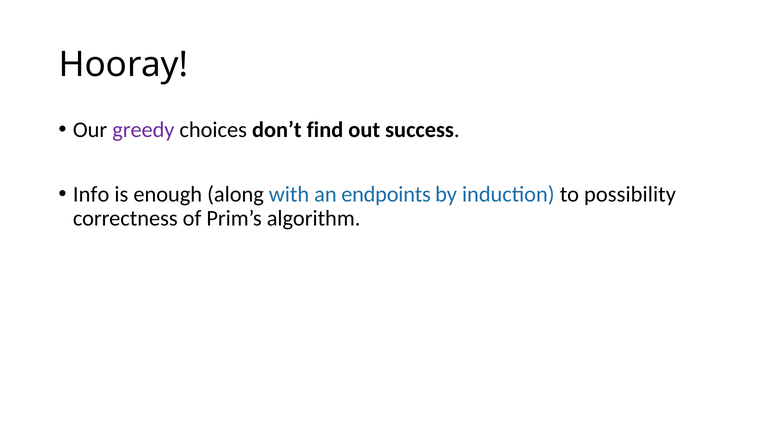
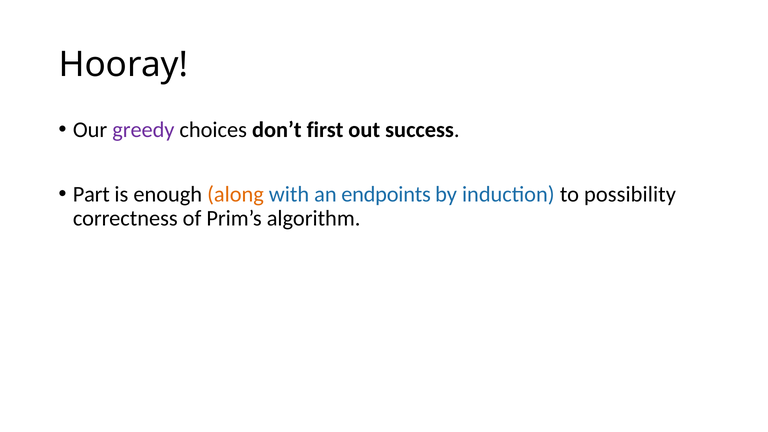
find: find -> first (325, 130)
Info: Info -> Part (91, 194)
along colour: black -> orange (235, 194)
